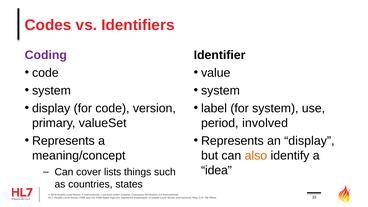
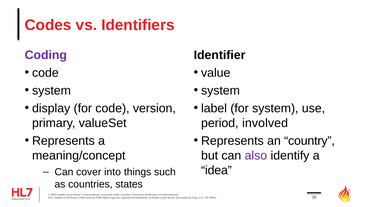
an display: display -> country (309, 141)
also colour: orange -> purple (256, 156)
lists: lists -> into (113, 172)
